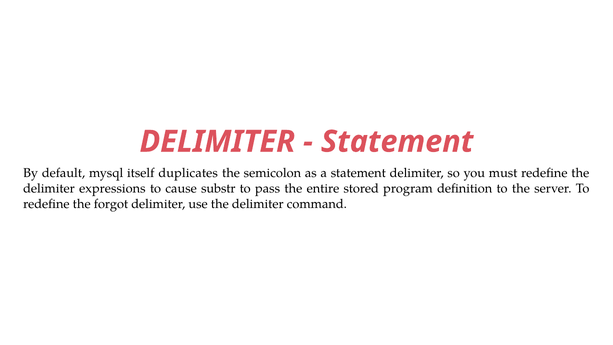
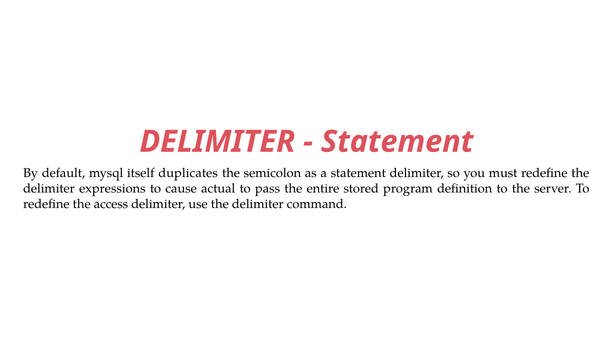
substr: substr -> actual (218, 188)
forgot: forgot -> access (111, 204)
